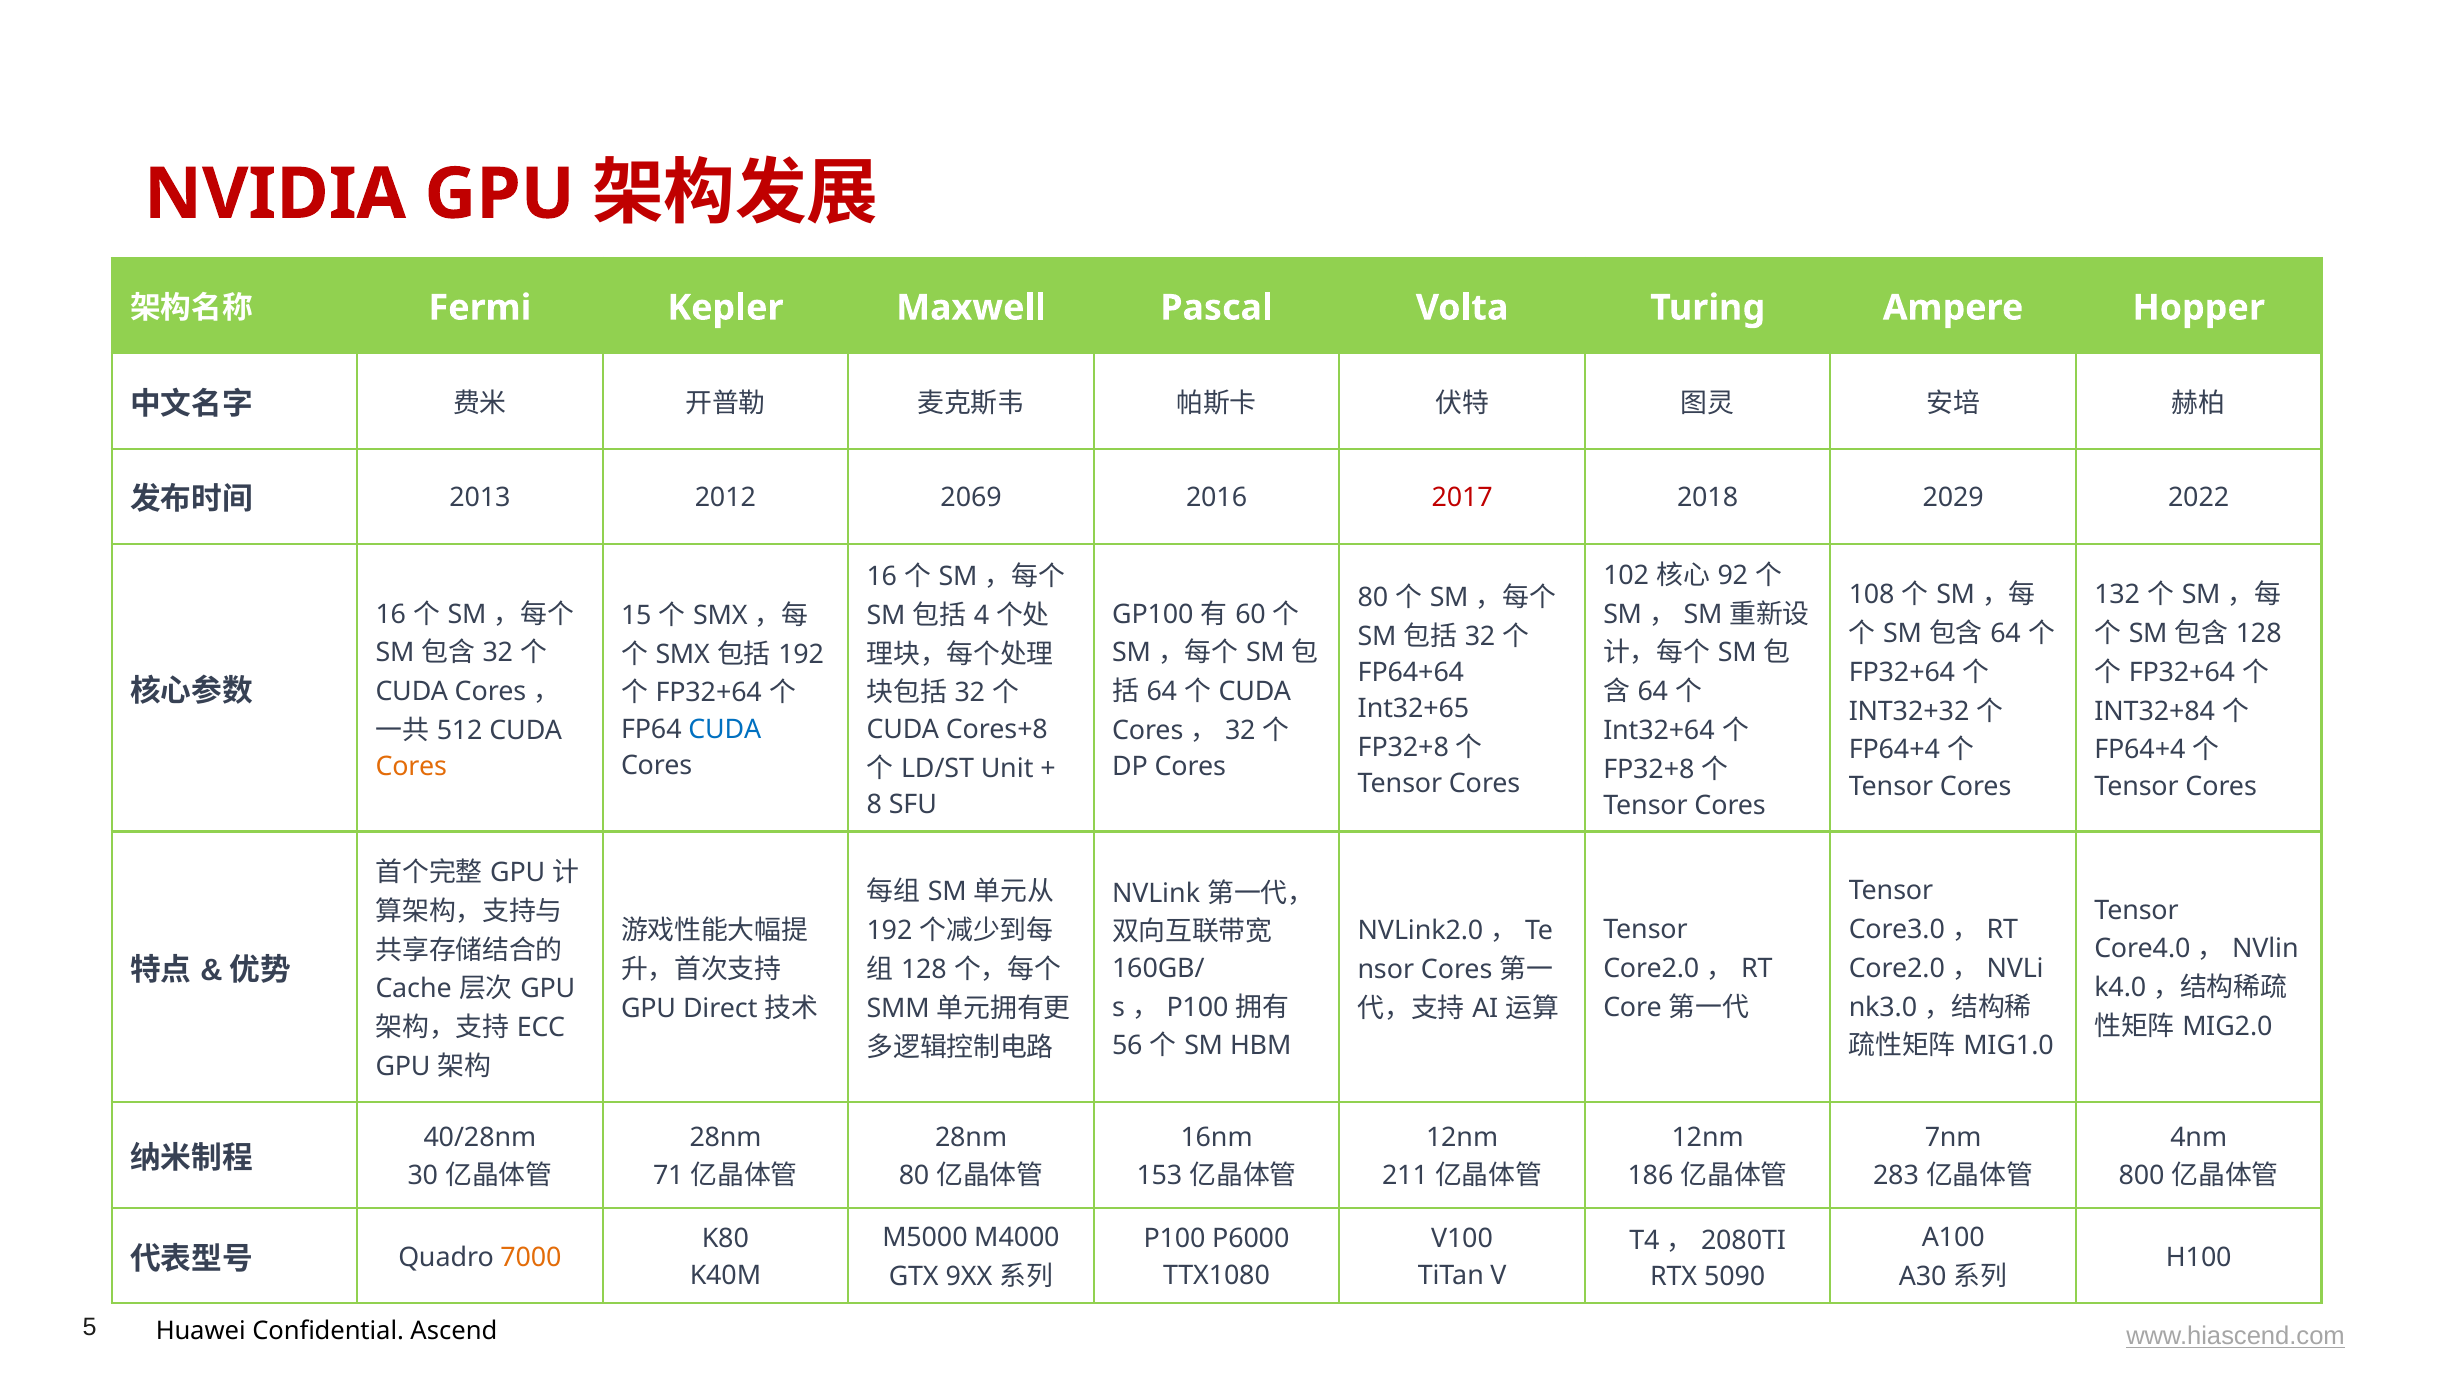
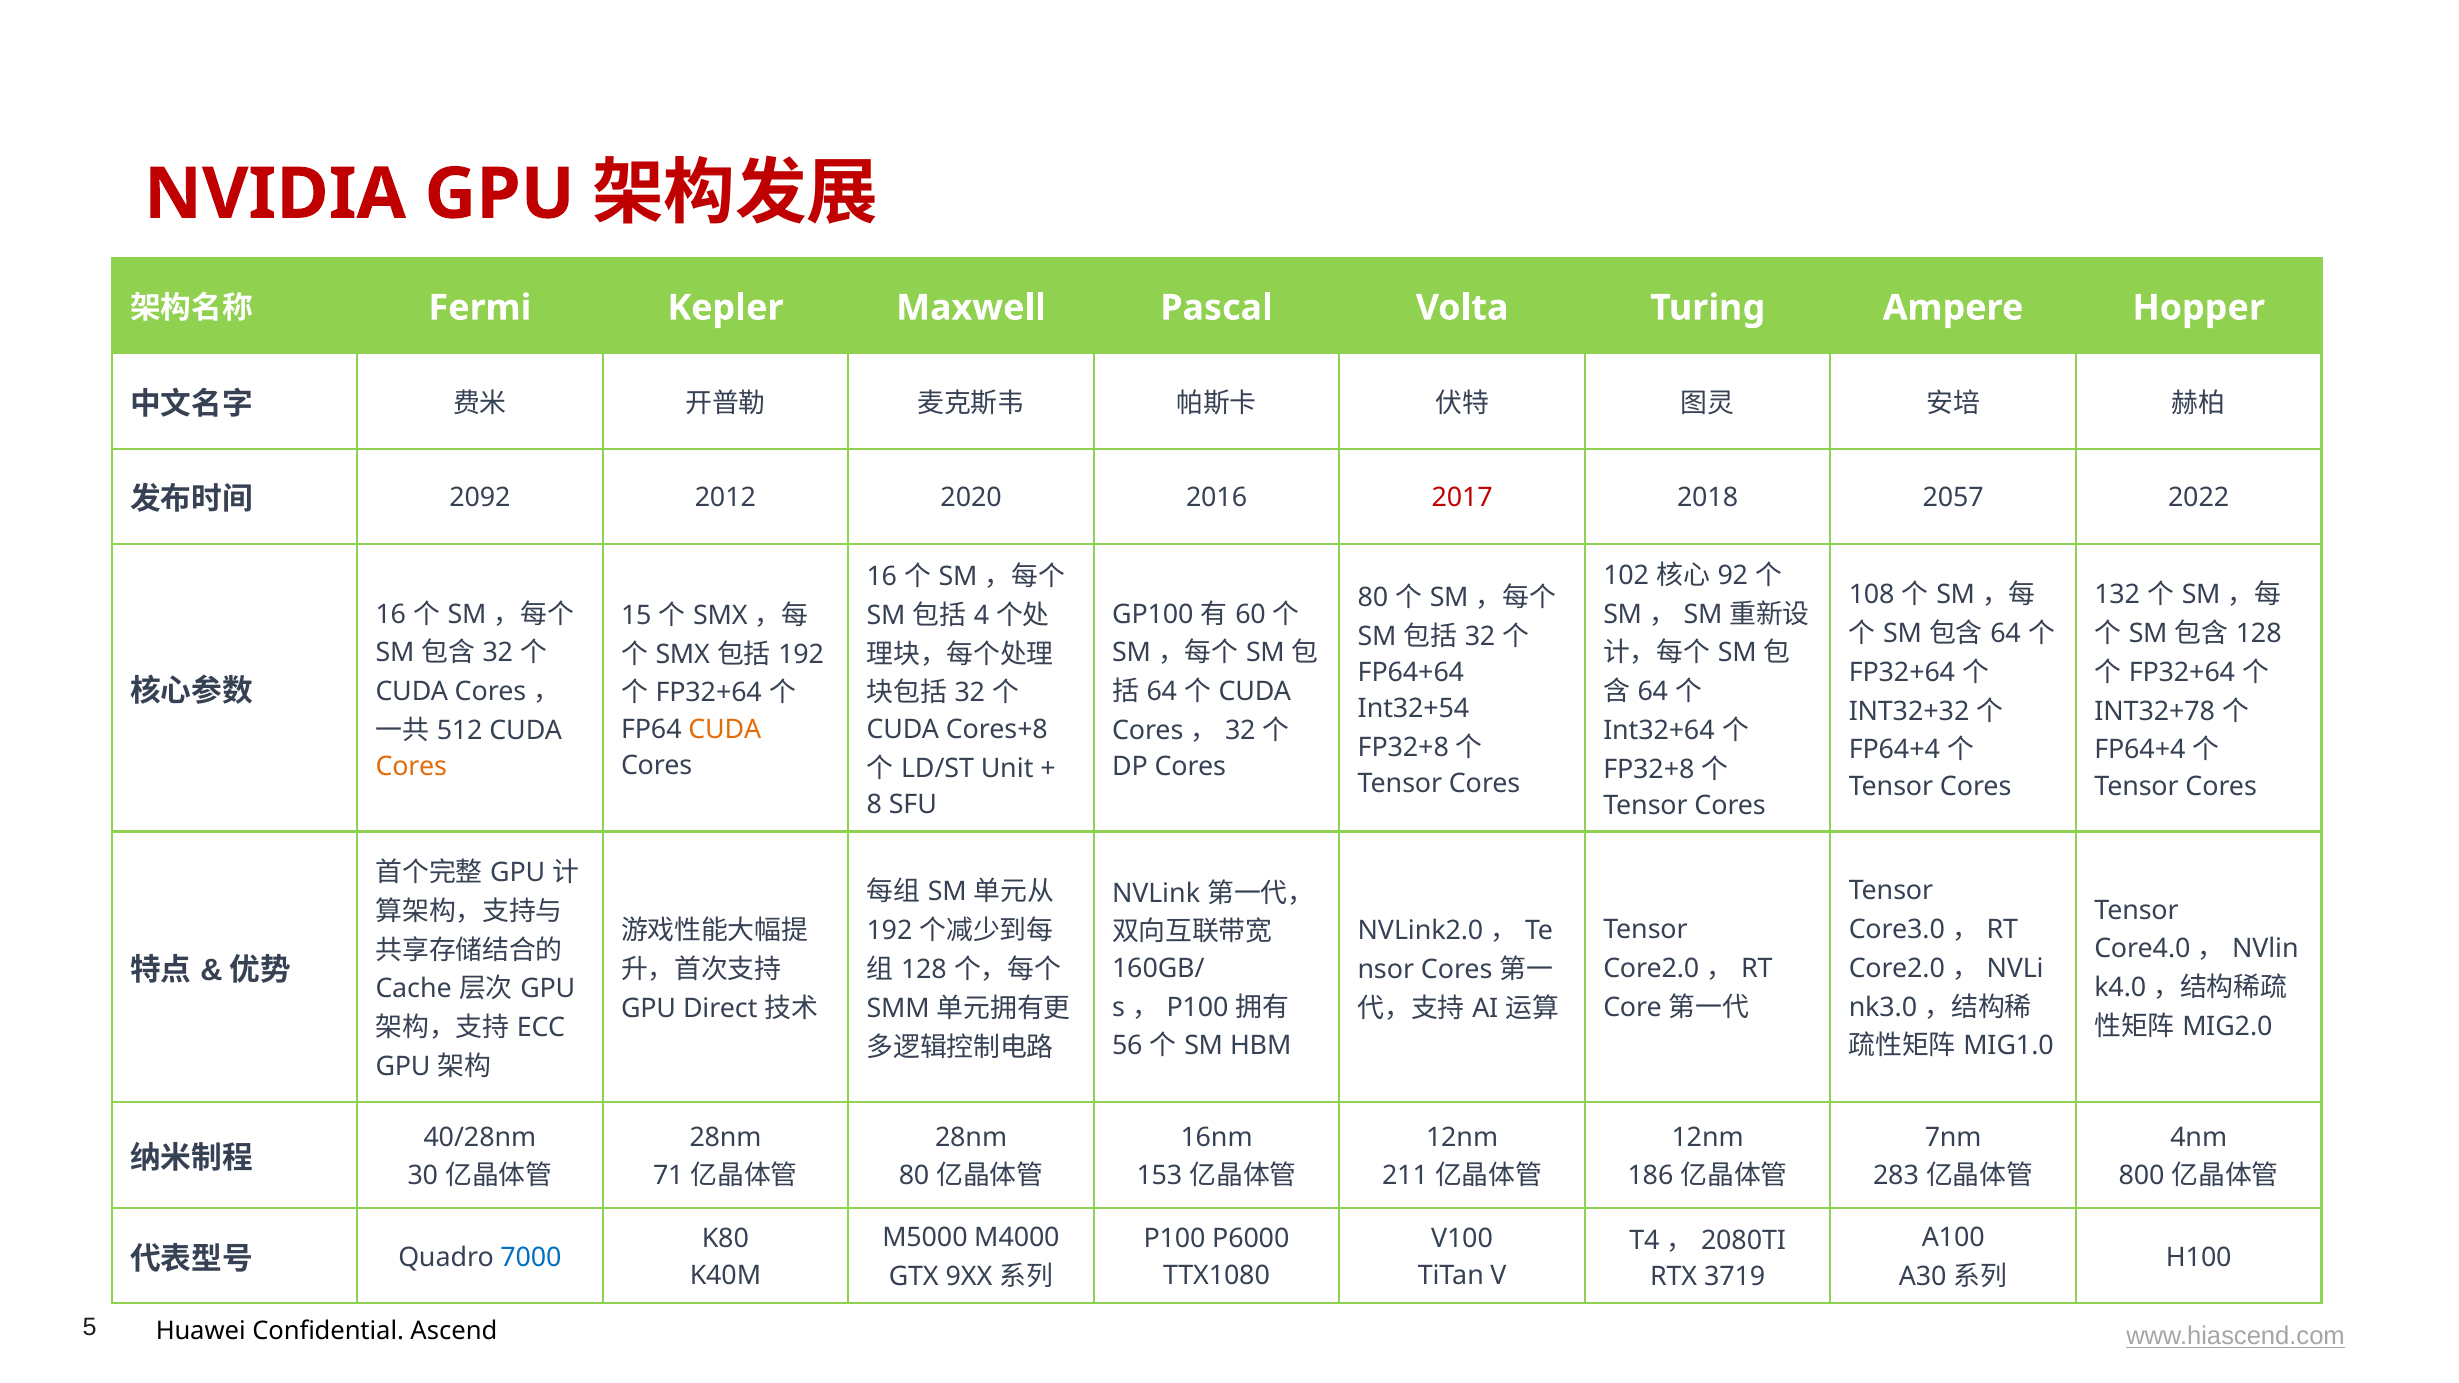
2013: 2013 -> 2092 (480, 498)
2069: 2069 -> 2020 (971, 498)
2029: 2029 -> 2057 (1953, 498)
Int32+65: Int32+65 -> Int32+54 (1414, 709)
INT32+84: INT32+84 -> INT32+78 (2155, 711)
CUDA colour: blue -> orange (725, 729)
7000 colour: orange -> blue (531, 1257)
5090: 5090 -> 3719 (1735, 1276)
